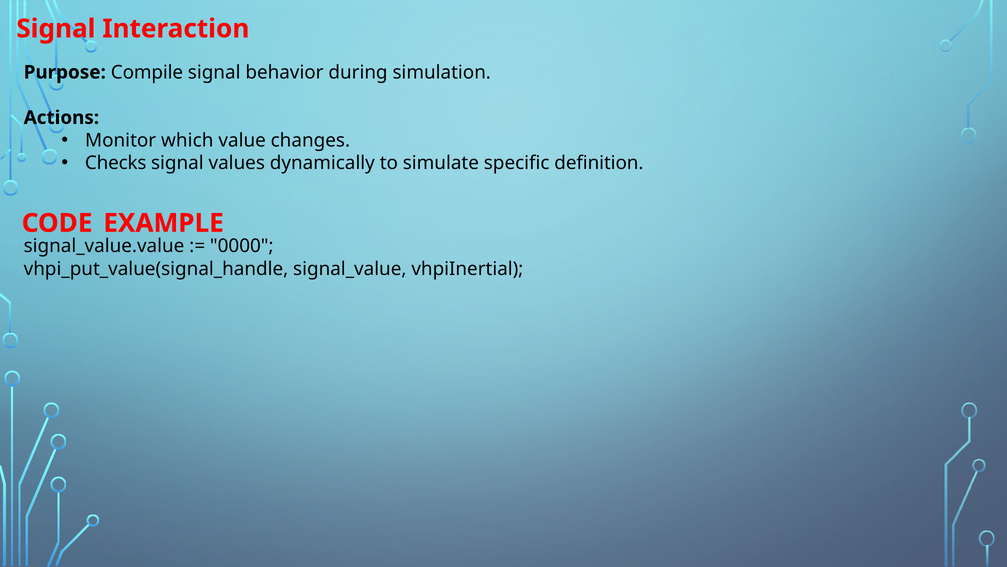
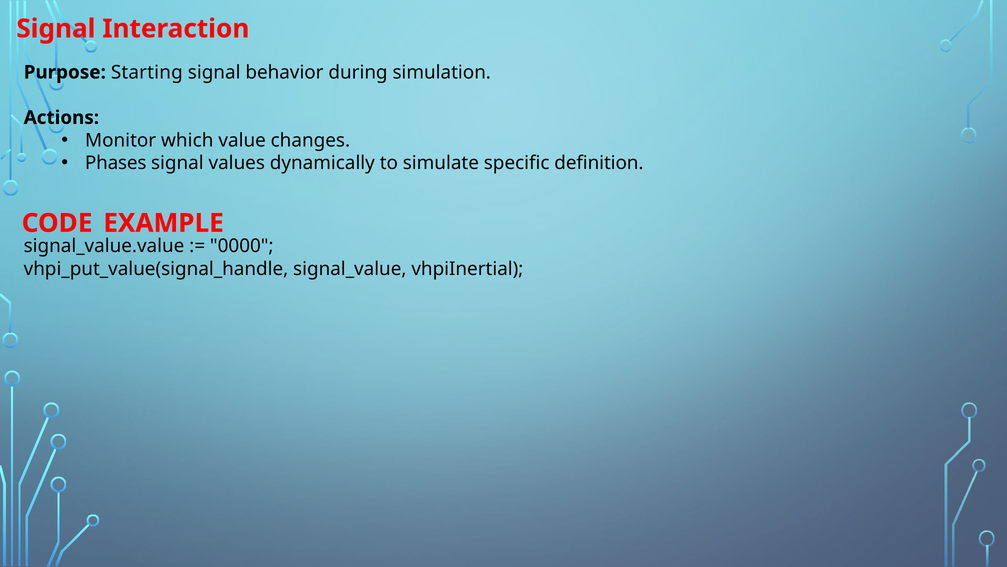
Compile: Compile -> Starting (147, 72)
Checks: Checks -> Phases (116, 163)
